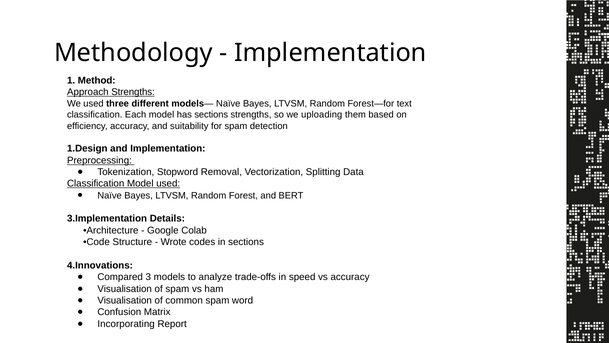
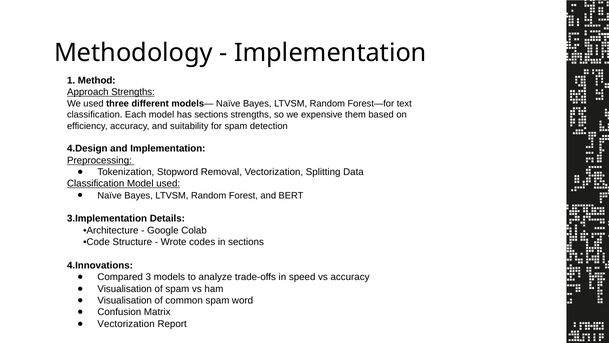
uploading: uploading -> expensive (322, 115)
1.Design: 1.Design -> 4.Design (87, 148)
Incorporating: Incorporating -> Vectorization (126, 324)
